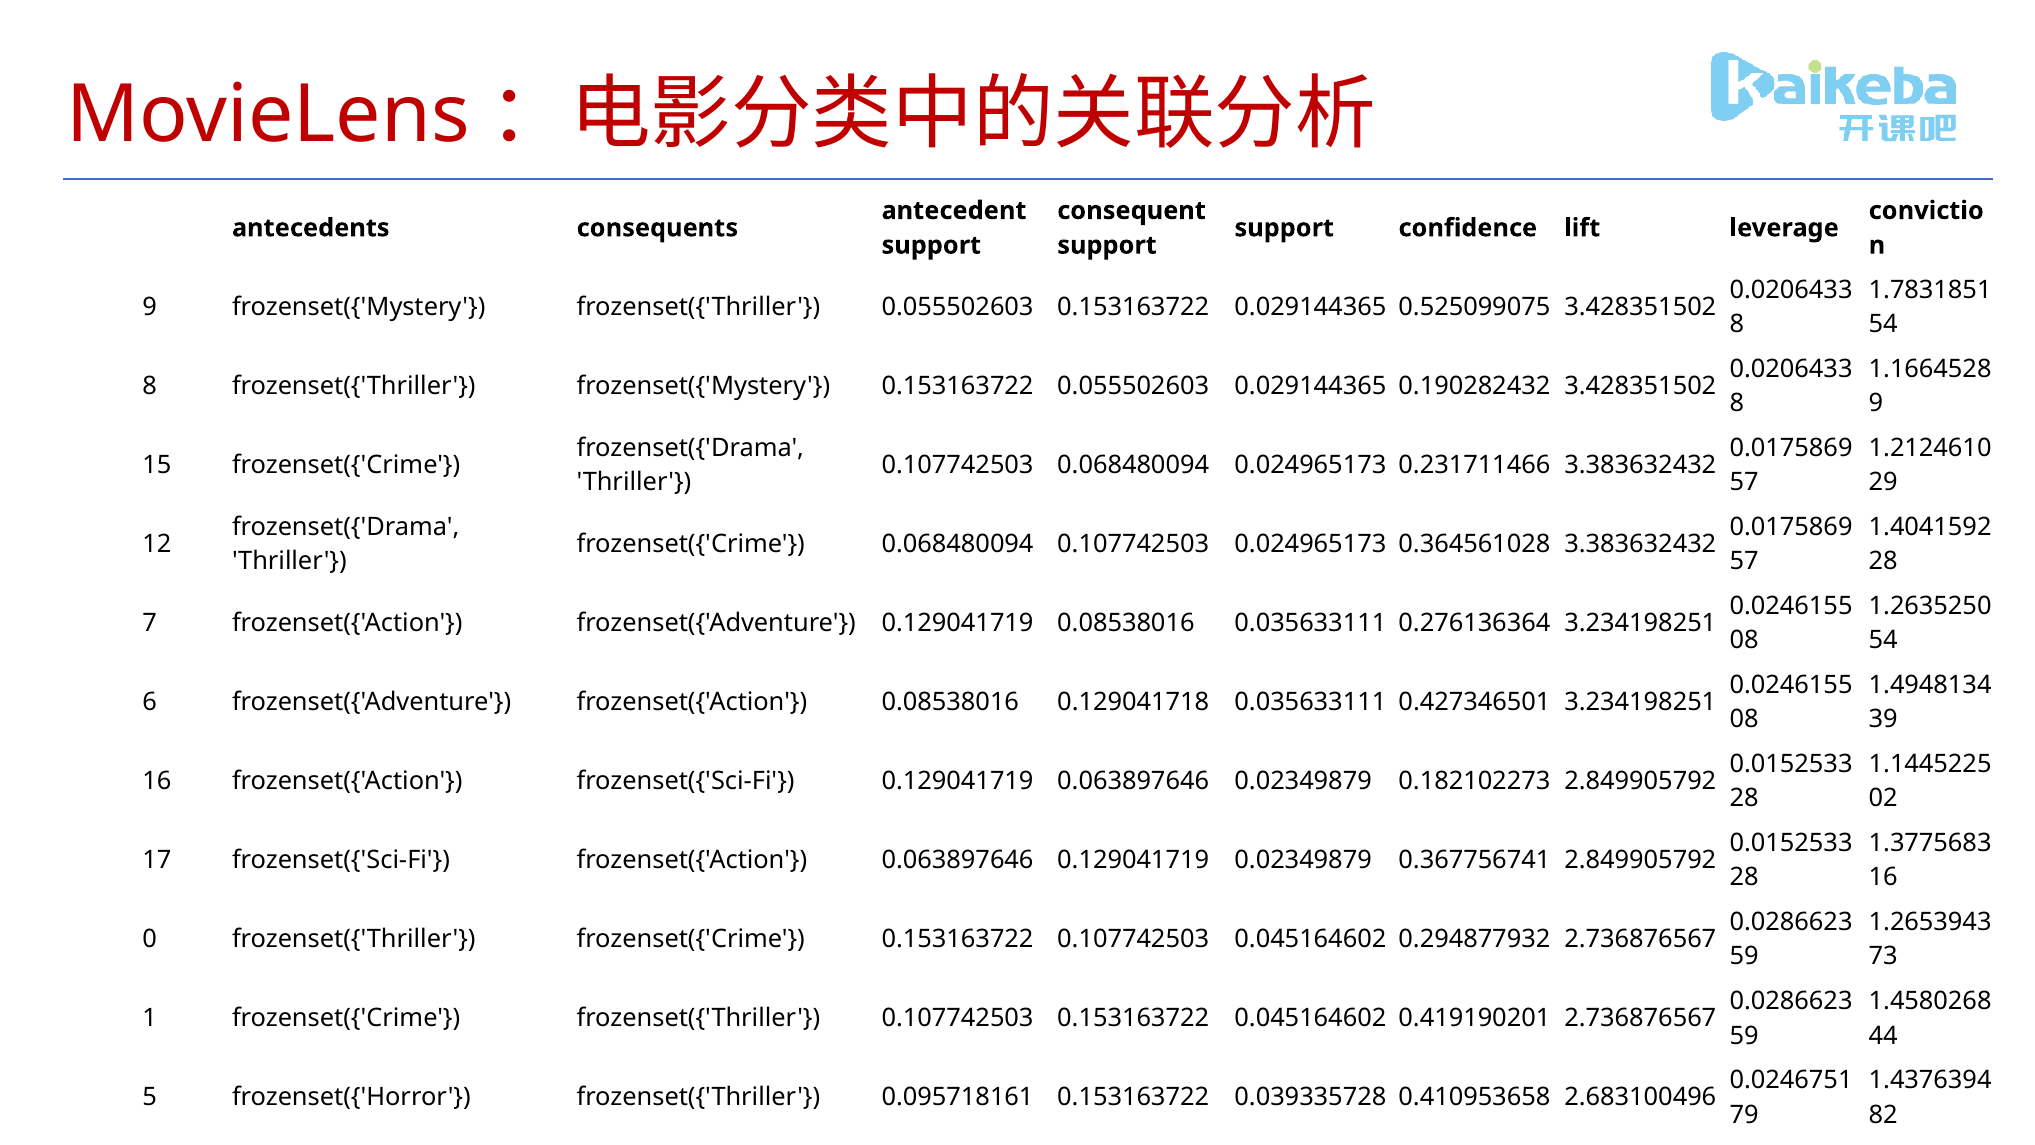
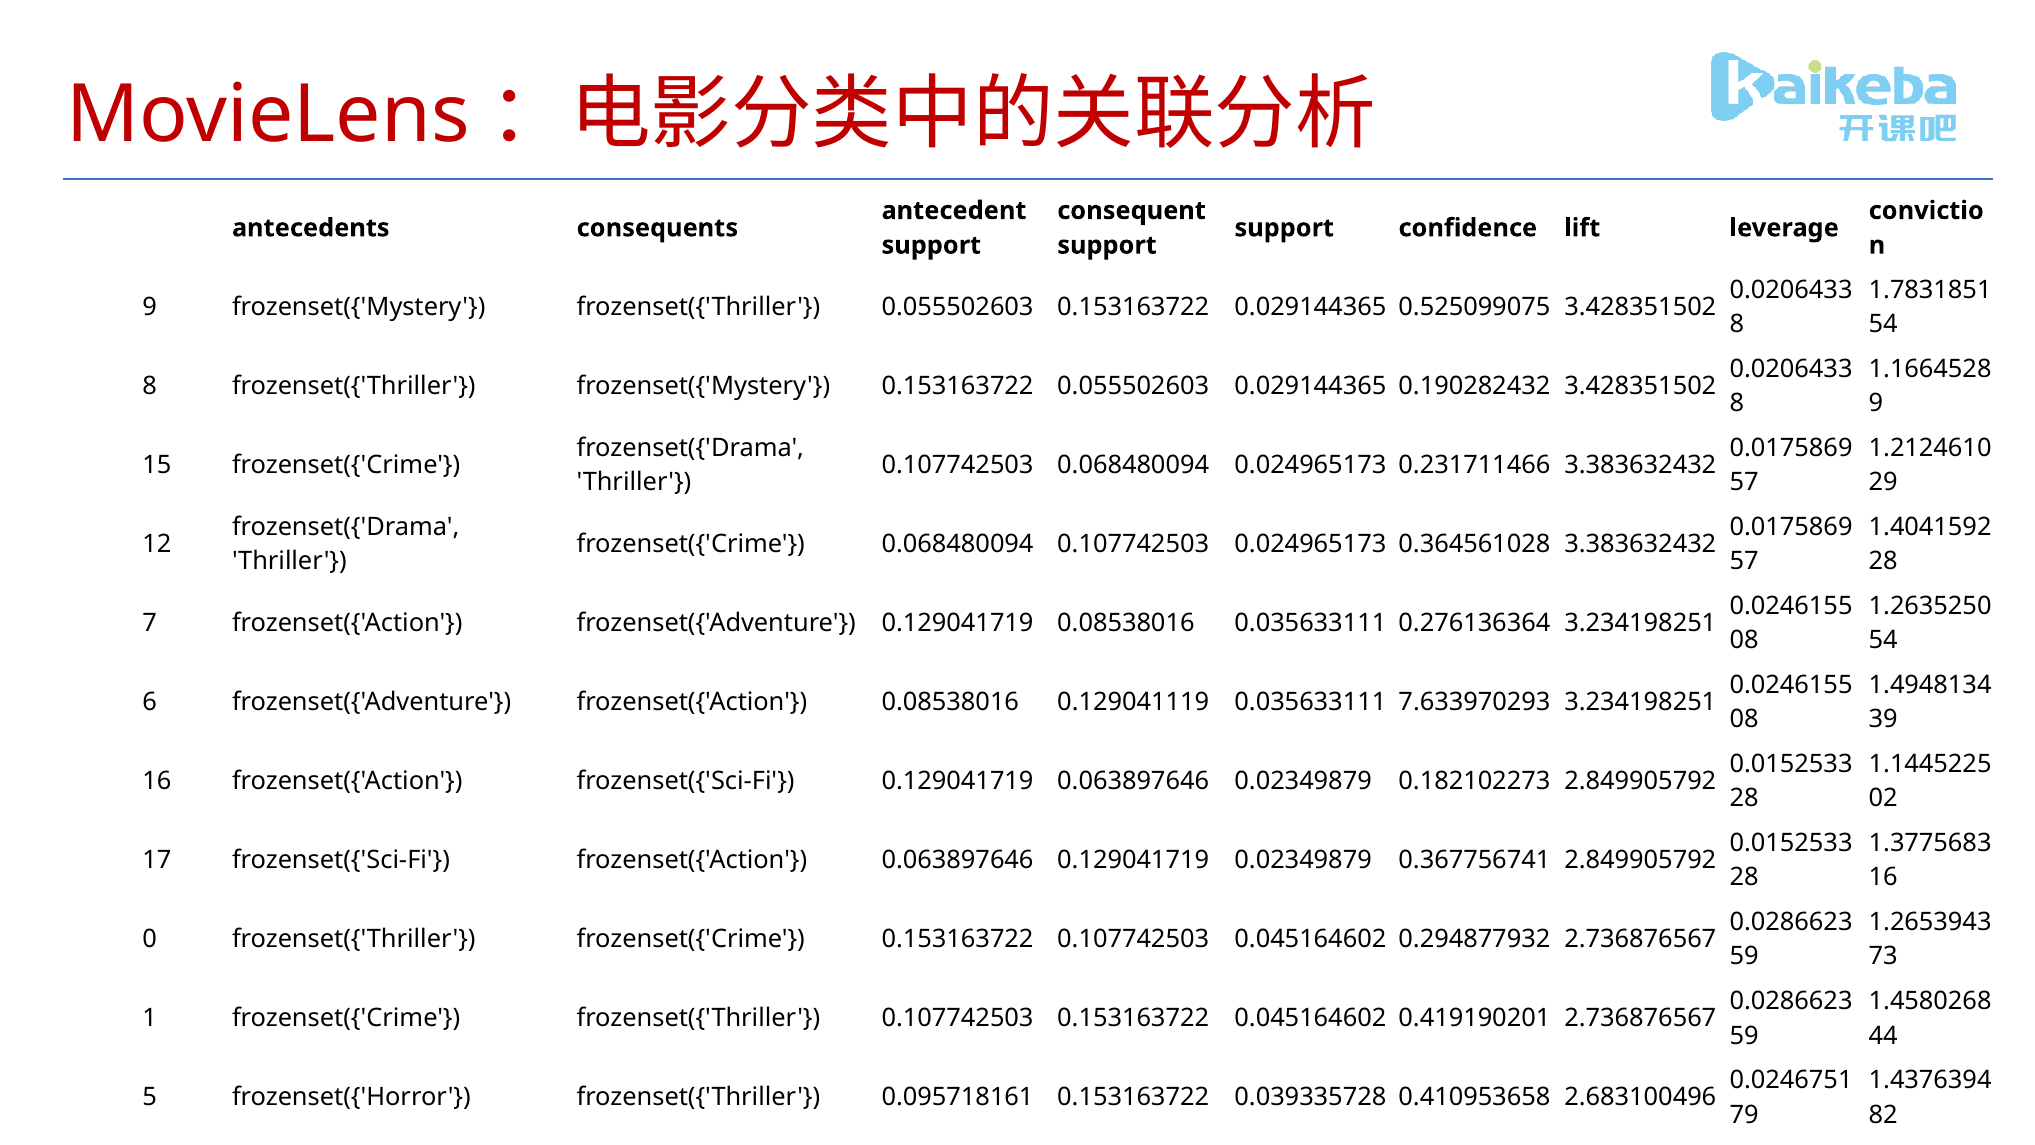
0.129041718: 0.129041718 -> 0.129041119 (1133, 702)
0.427346501: 0.427346501 -> 7.633970293 (1474, 702)
